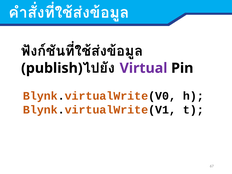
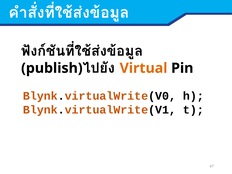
Virtual colour: purple -> orange (144, 68)
